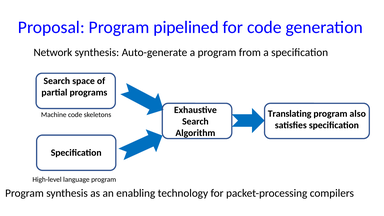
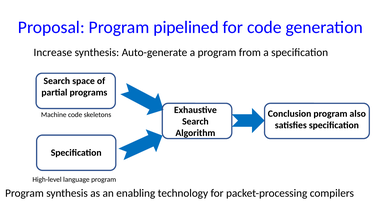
Network: Network -> Increase (53, 52)
Translating: Translating -> Conclusion (290, 114)
